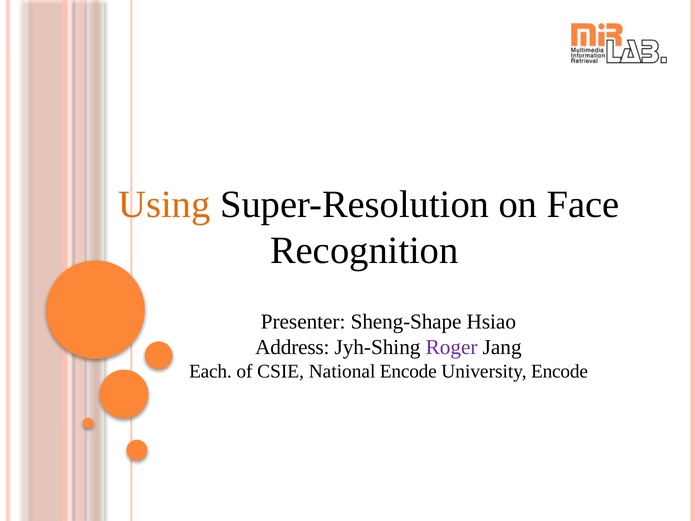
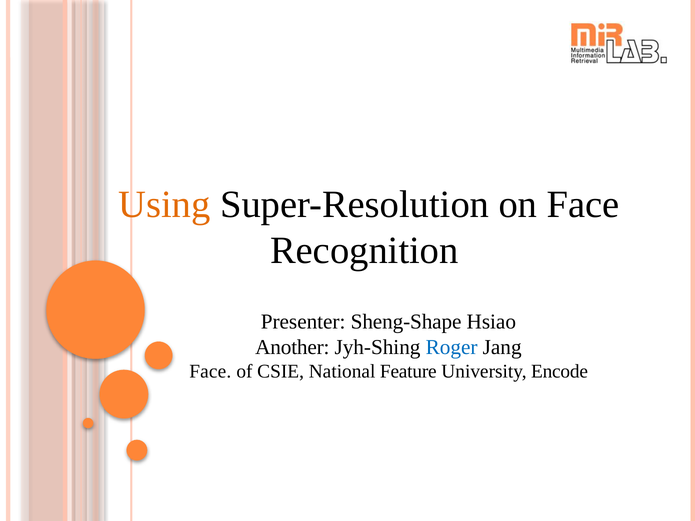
Address: Address -> Another (292, 348)
Roger colour: purple -> blue (452, 348)
Each: Each -> Face (210, 372)
National Encode: Encode -> Feature (408, 372)
